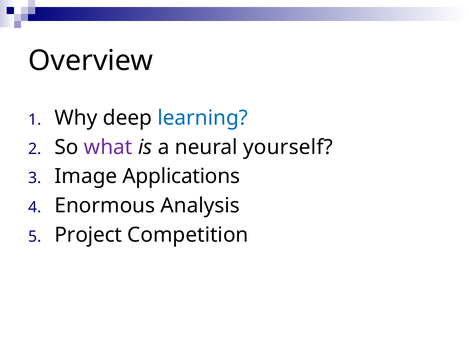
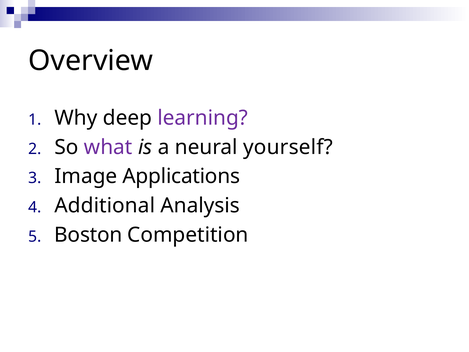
learning colour: blue -> purple (203, 118)
Enormous: Enormous -> Additional (105, 206)
Project: Project -> Boston (88, 235)
